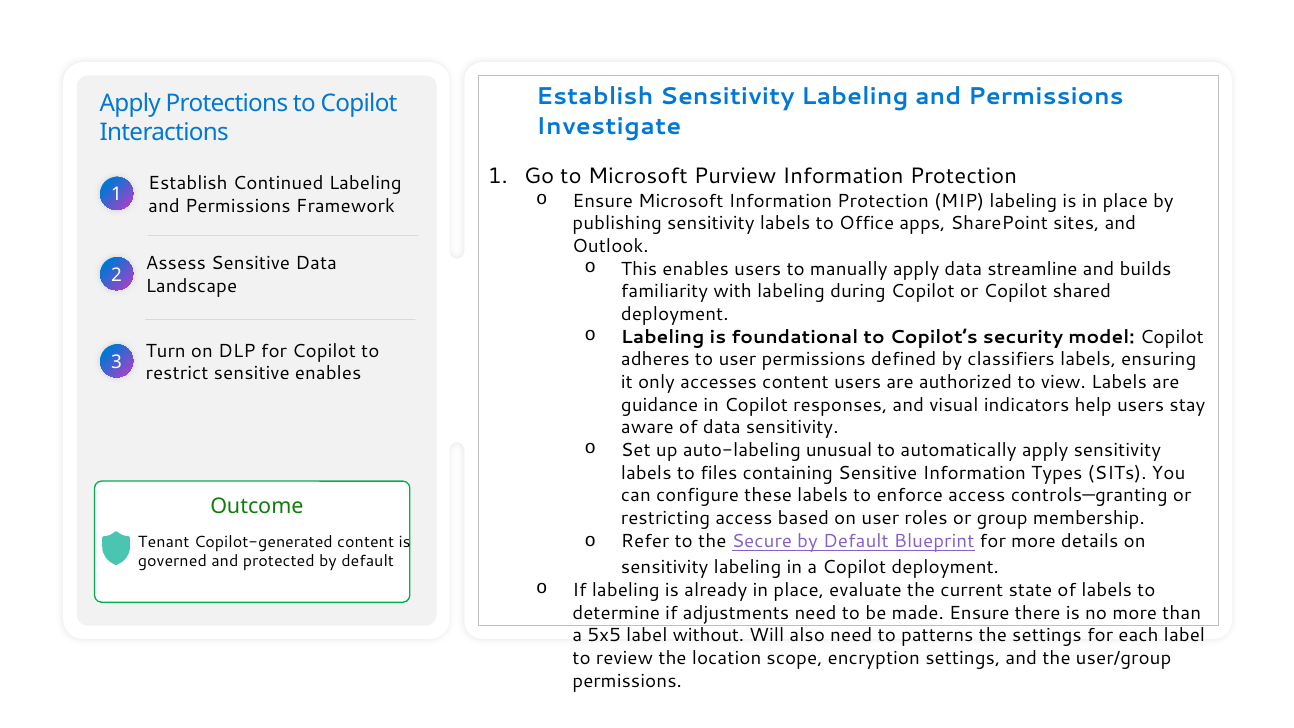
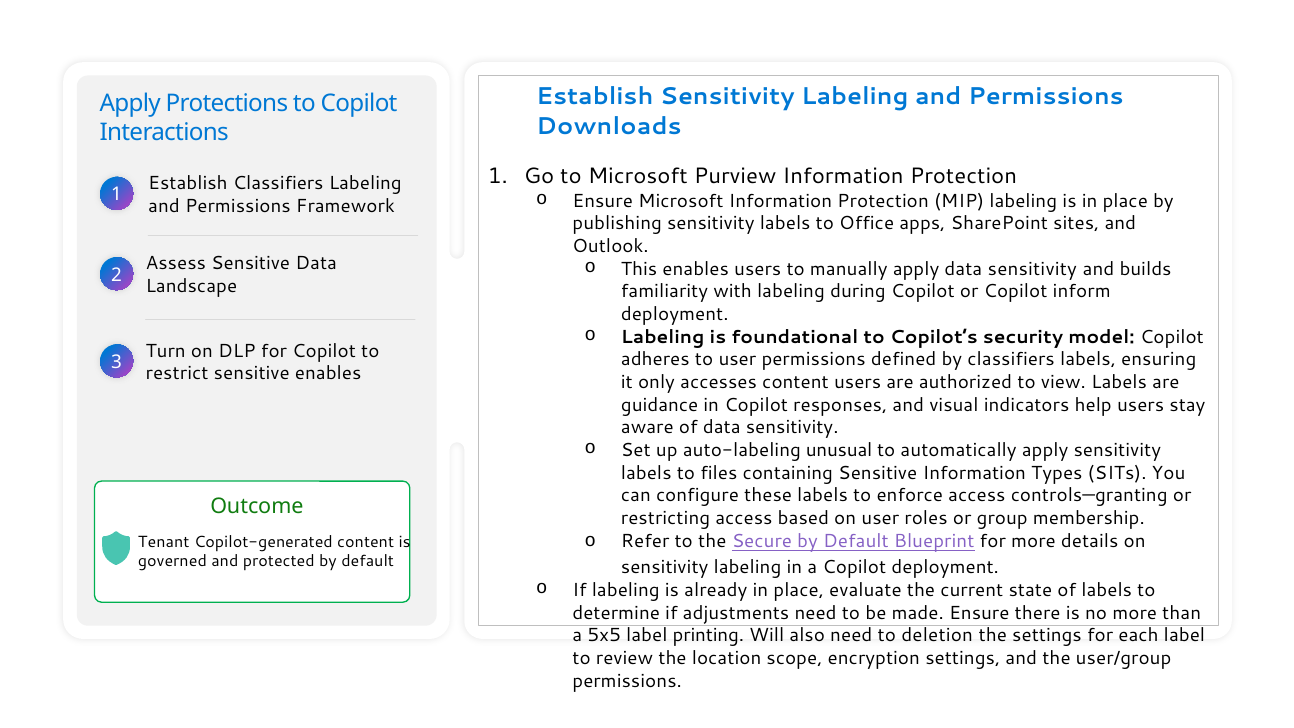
Investigate: Investigate -> Downloads (609, 126)
Establish Continued: Continued -> Classifiers (278, 183)
apply data streamline: streamline -> sensitivity (1032, 269)
shared: shared -> inform (1082, 291)
without: without -> printing (708, 636)
patterns: patterns -> deletion (937, 636)
